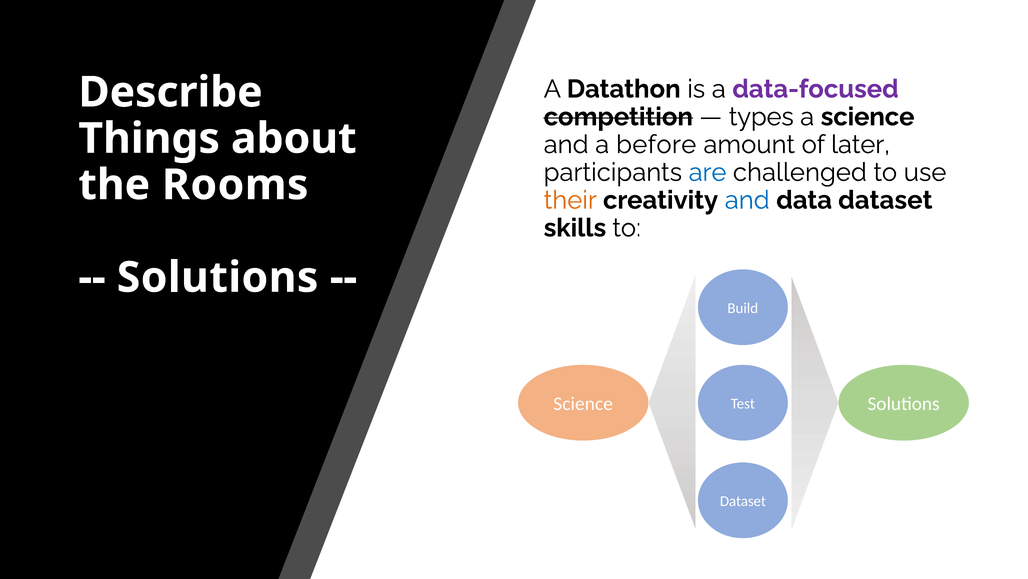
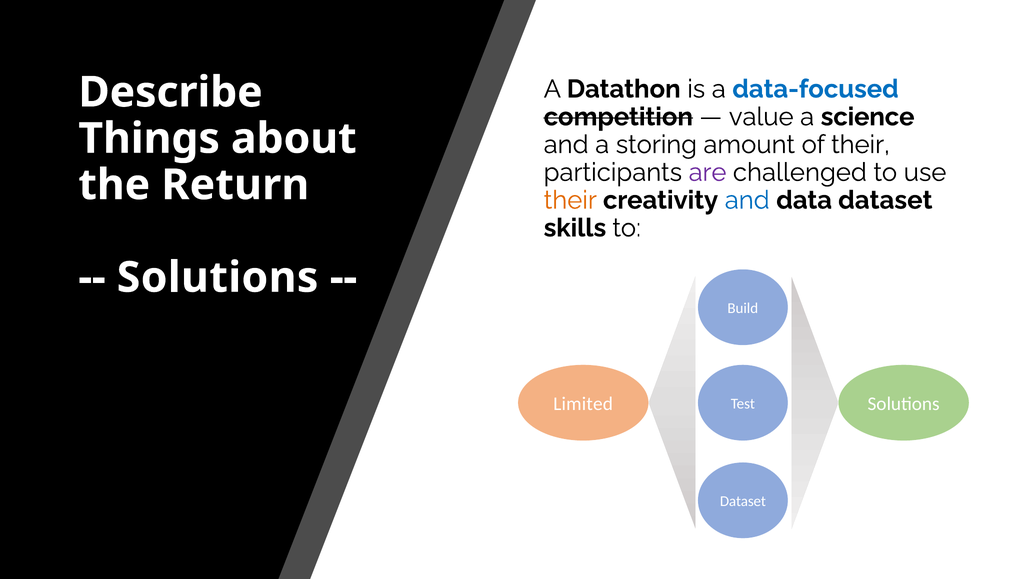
data-focused colour: purple -> blue (816, 89)
types: types -> value (761, 117)
before: before -> storing (656, 144)
of later: later -> their (860, 144)
are colour: blue -> purple (708, 172)
Rooms: Rooms -> Return (235, 185)
Science: Science -> Limited (583, 404)
